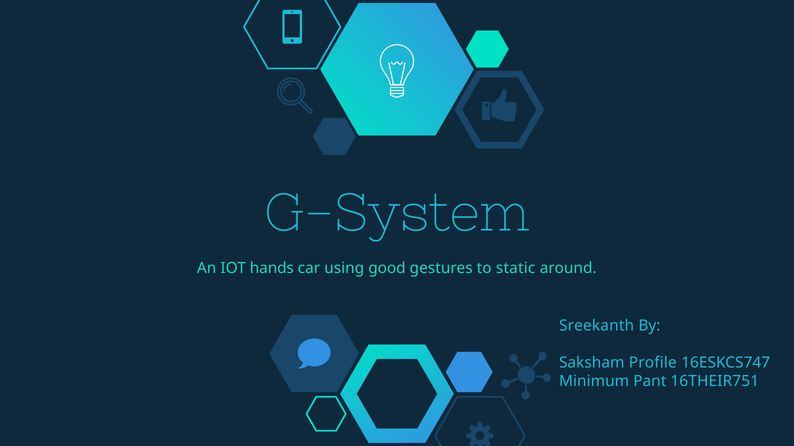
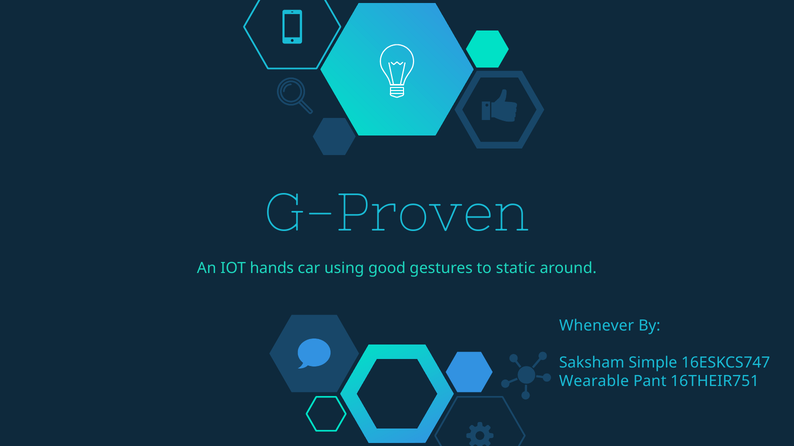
G-System: G-System -> G-Proven (397, 214)
Sreekanth: Sreekanth -> Whenever (597, 326)
Profile: Profile -> Simple (653, 363)
Minimum: Minimum -> Wearable (594, 382)
